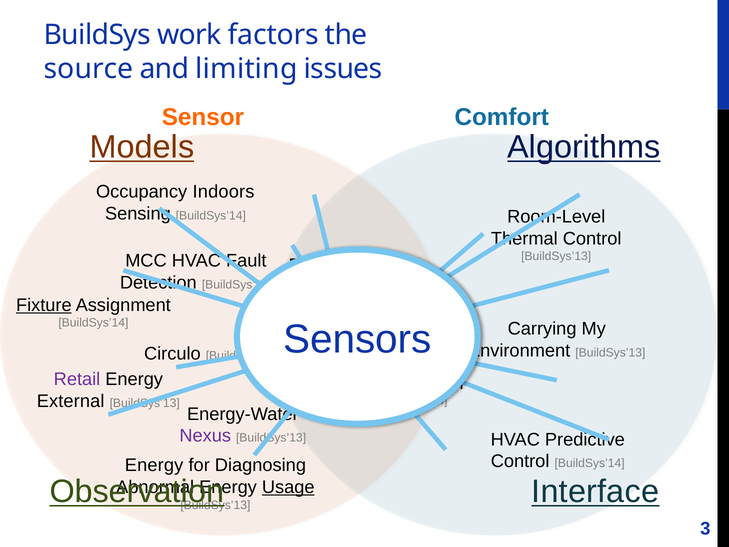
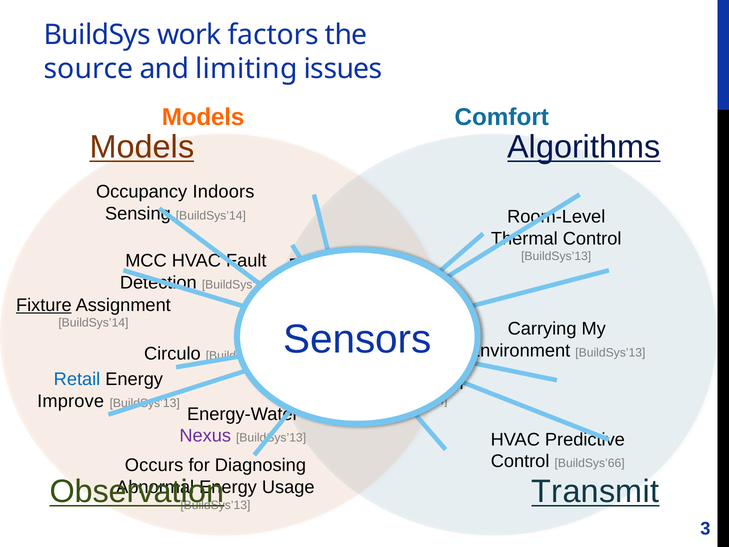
Sensor: Sensor -> Models (203, 117)
Retail colour: purple -> blue (77, 379)
External: External -> Improve (71, 401)
Control BuildSys’14: BuildSys’14 -> BuildSys’66 (590, 463)
Energy: Energy -> Occurs (154, 465)
Interface: Interface -> Transmit (595, 491)
Usage underline: present -> none (288, 487)
